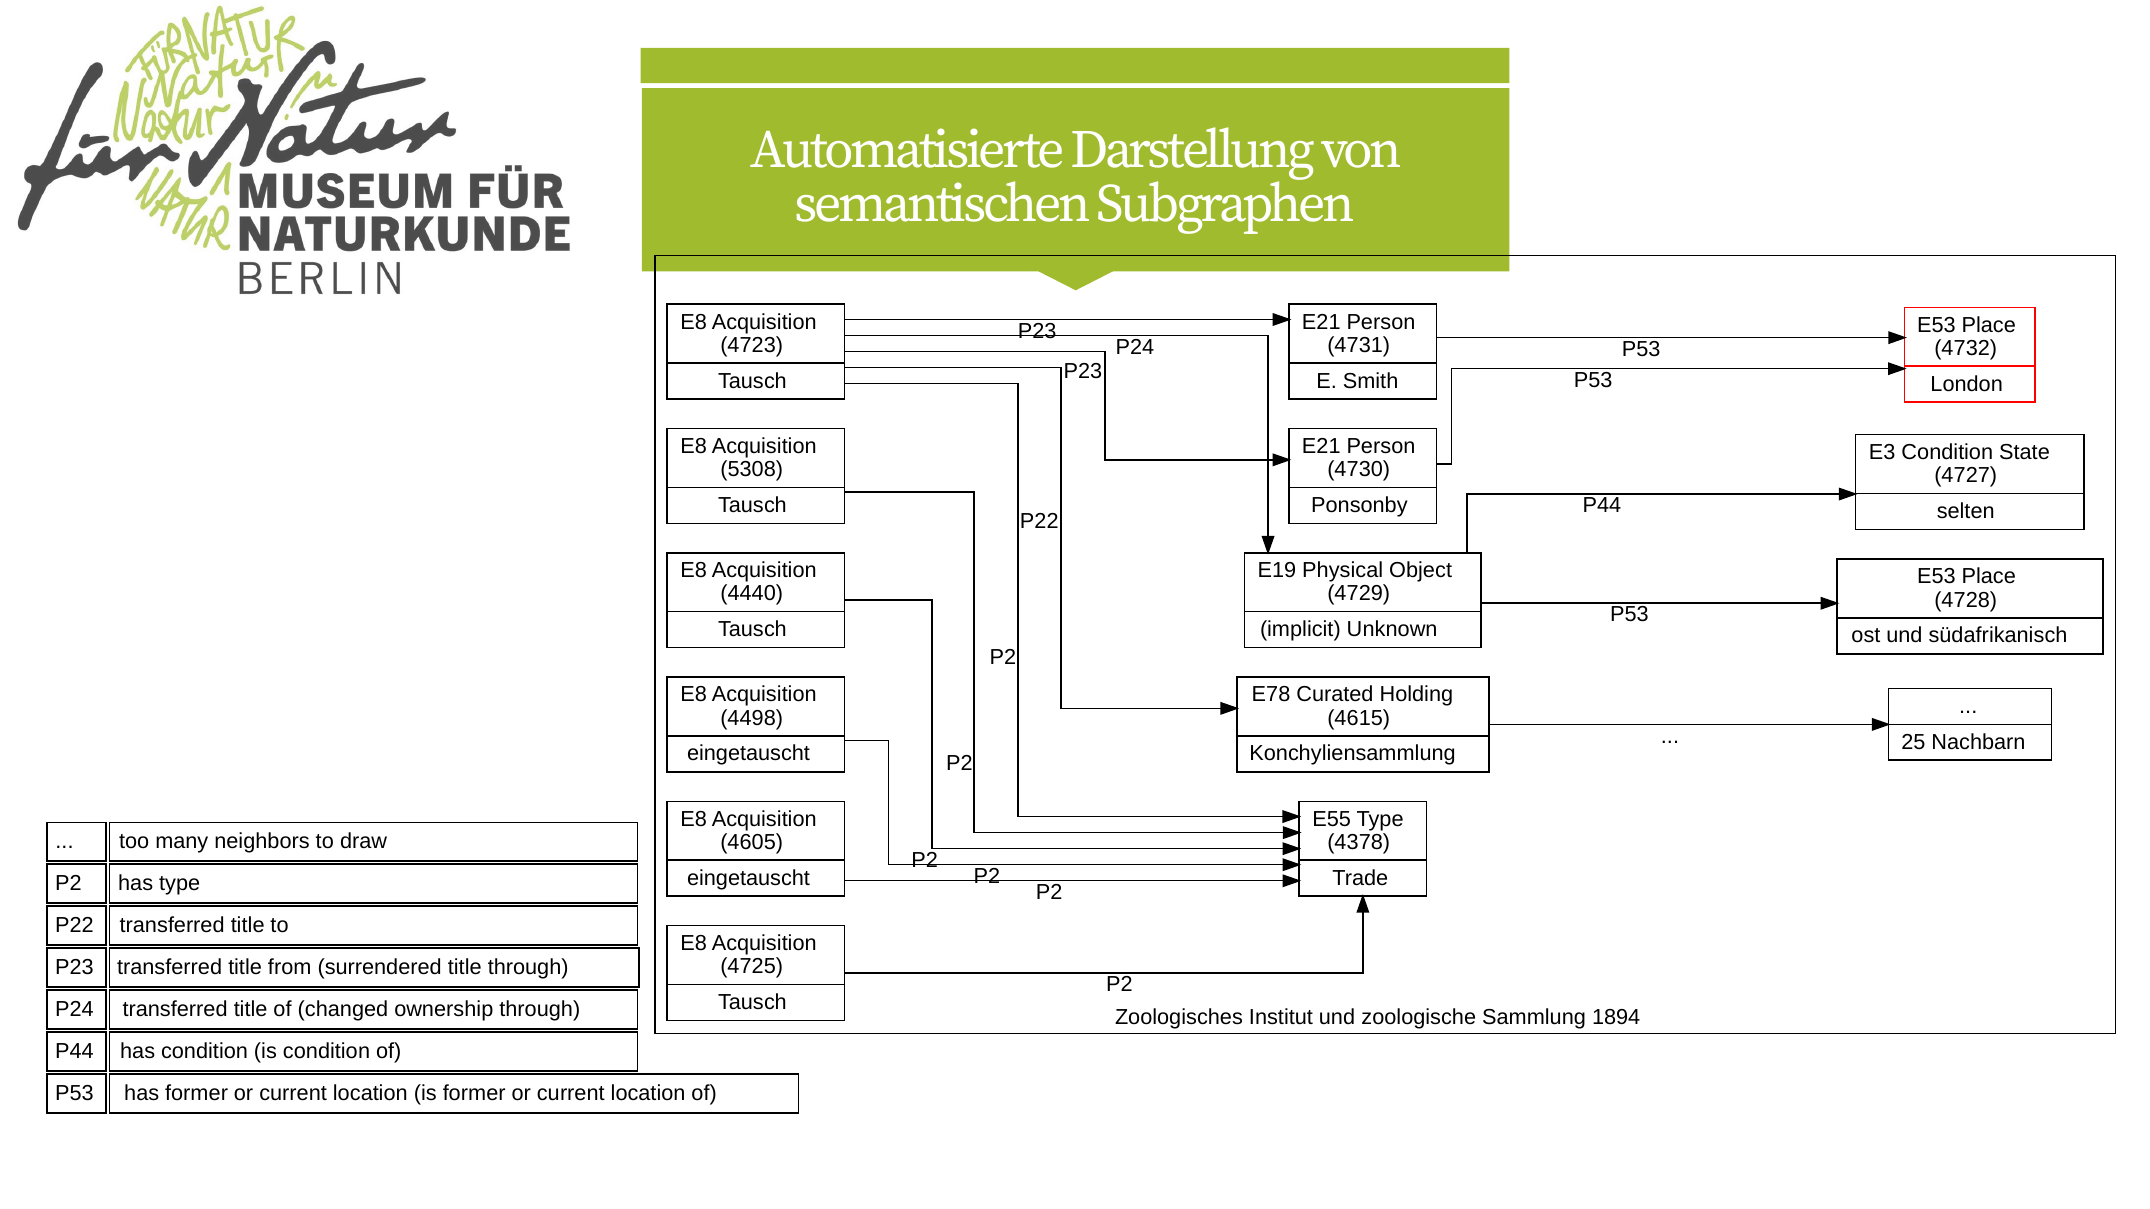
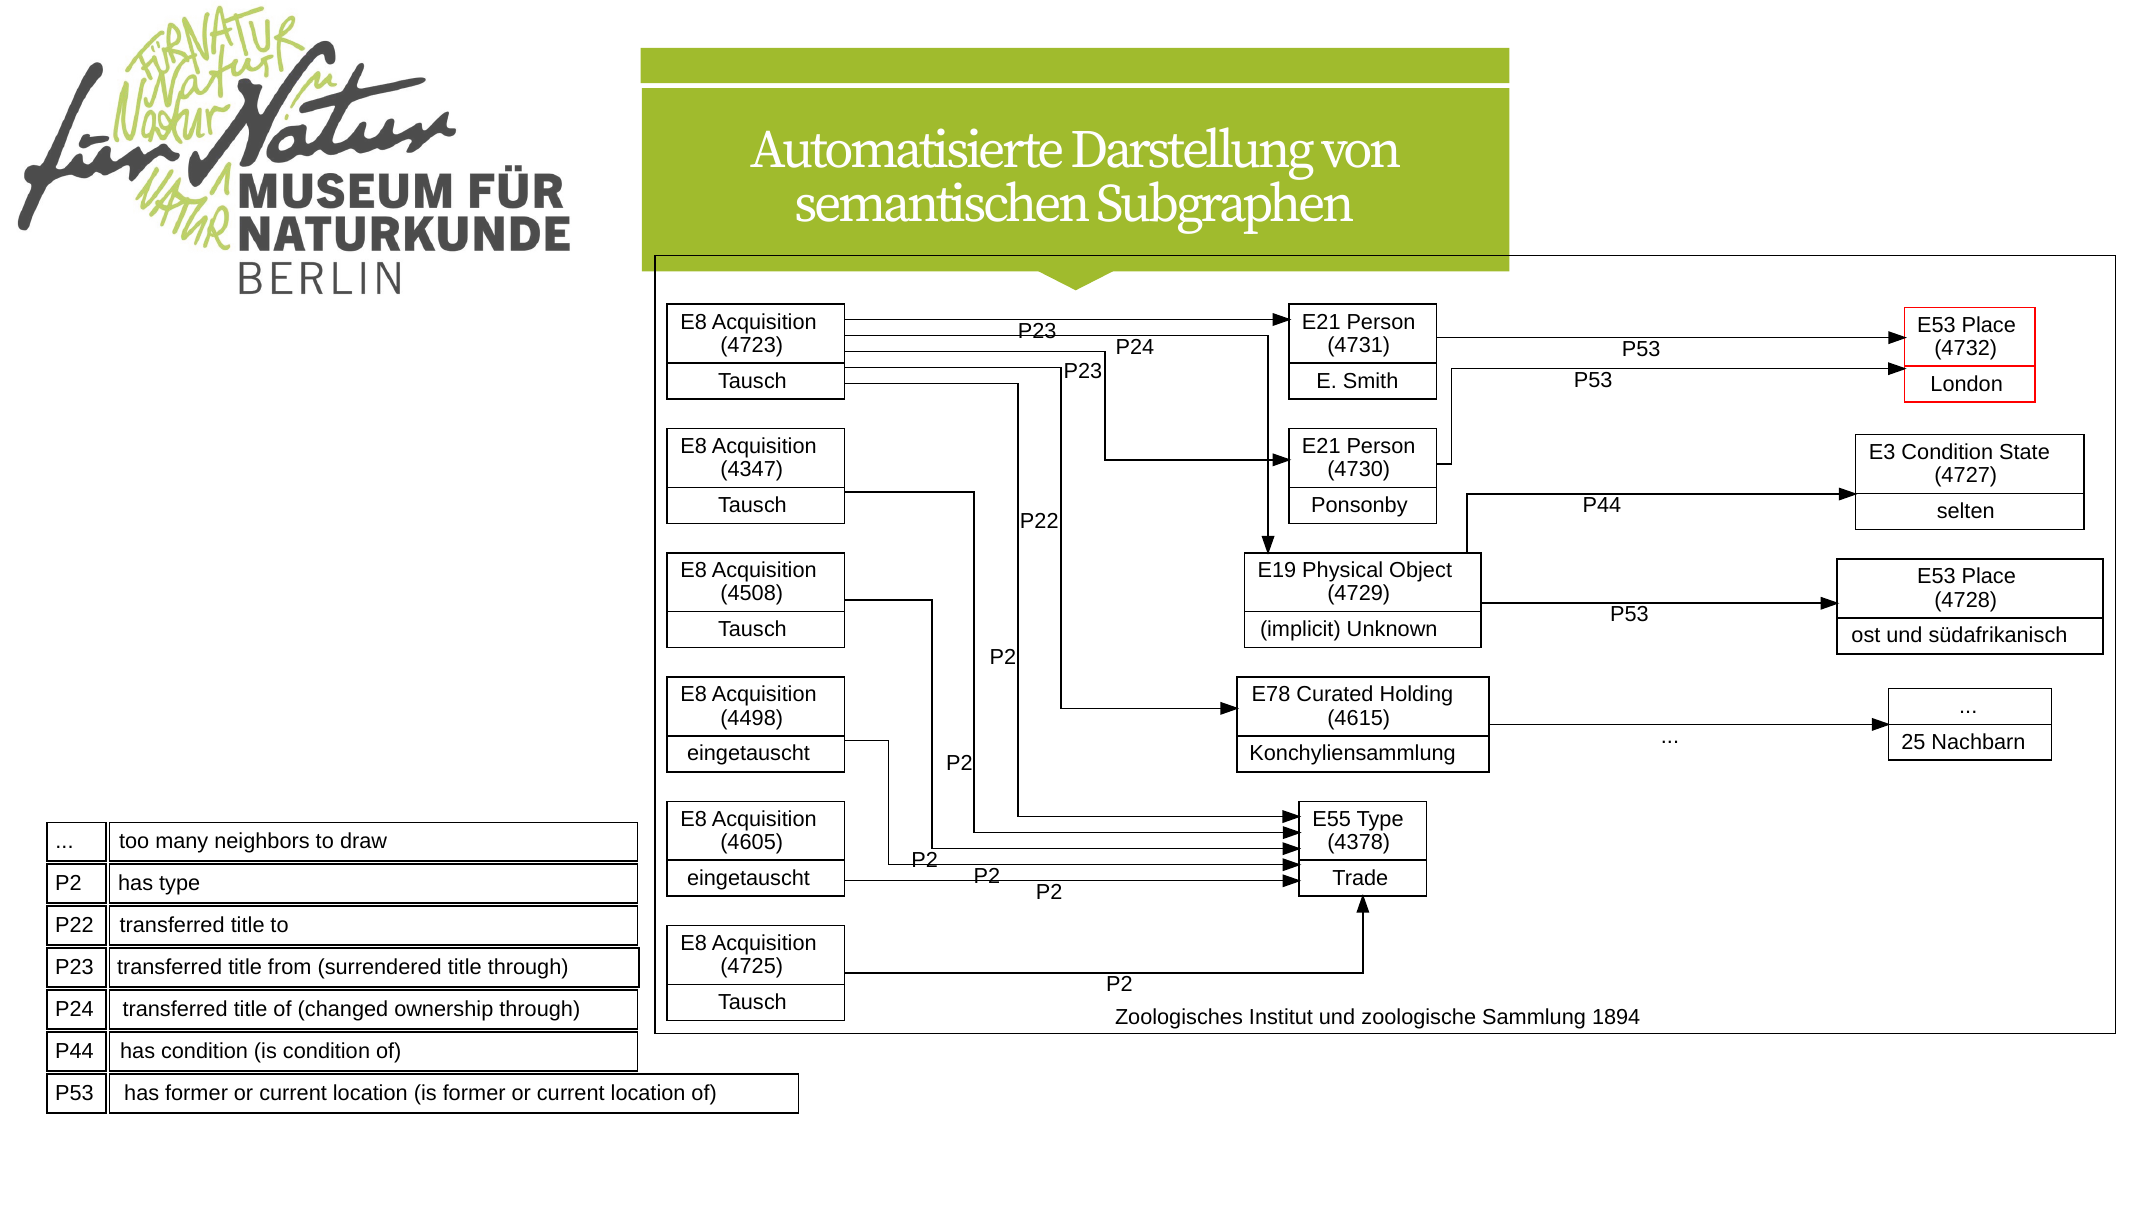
5308: 5308 -> 4347 (752, 470)
4440: 4440 -> 4508 (752, 594)
